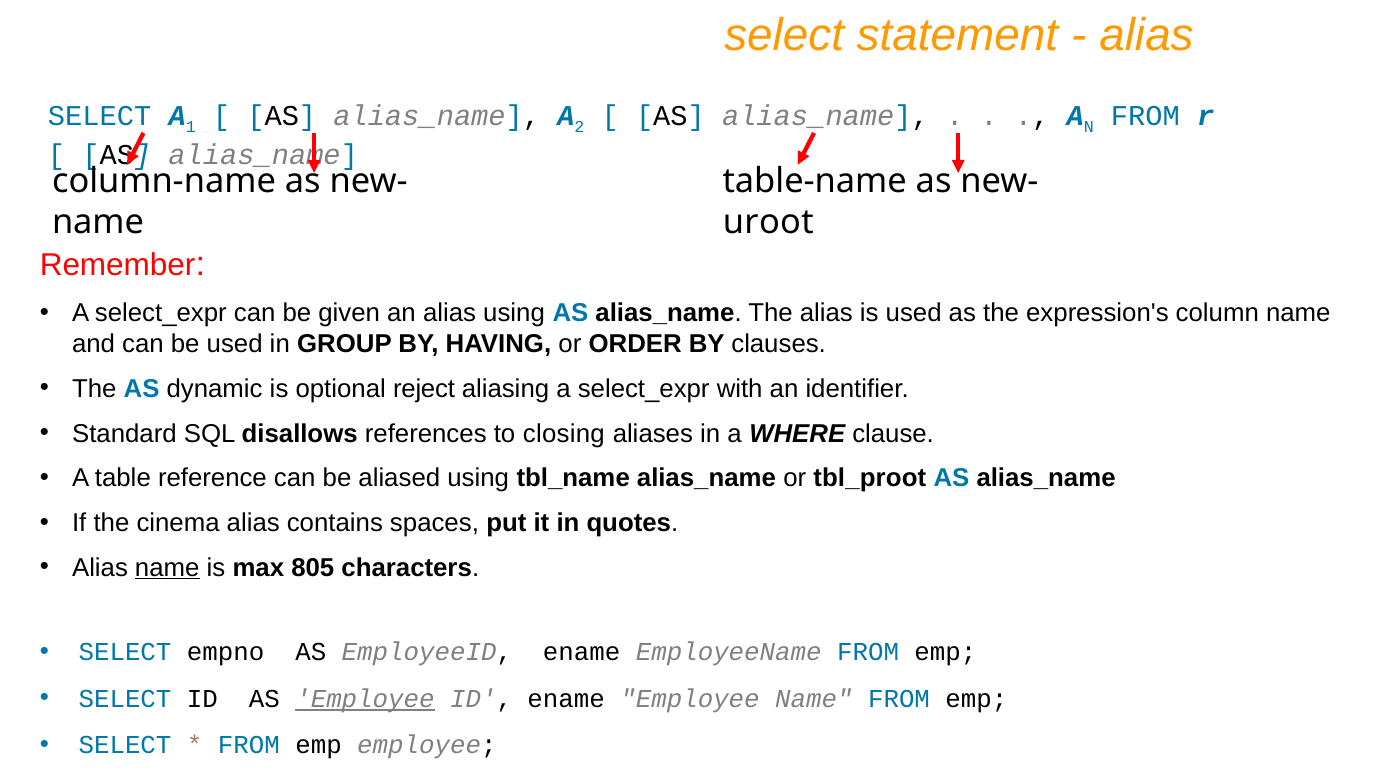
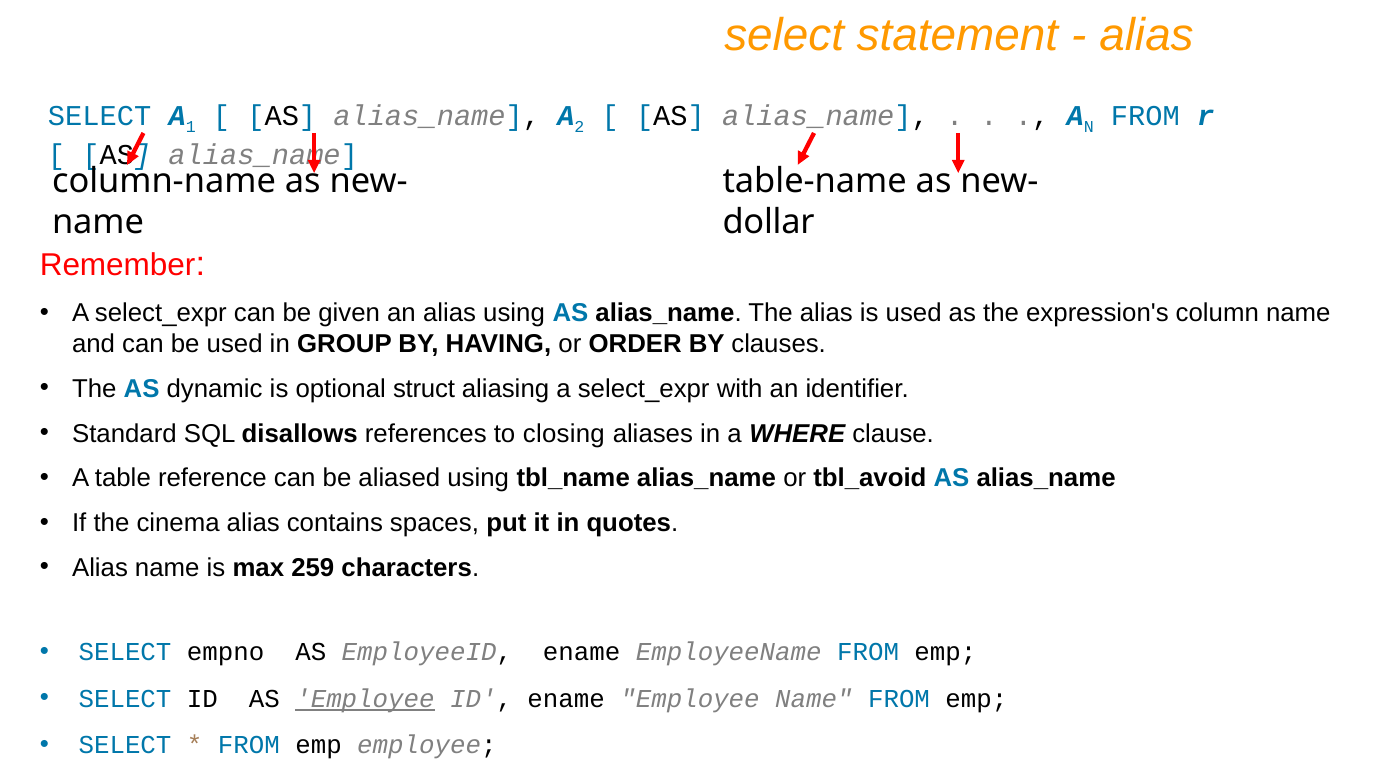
uroot: uroot -> dollar (769, 222)
reject: reject -> struct (424, 389)
tbl_proot: tbl_proot -> tbl_avoid (870, 478)
name underline: present -> none (167, 568)
805: 805 -> 259 (313, 568)
